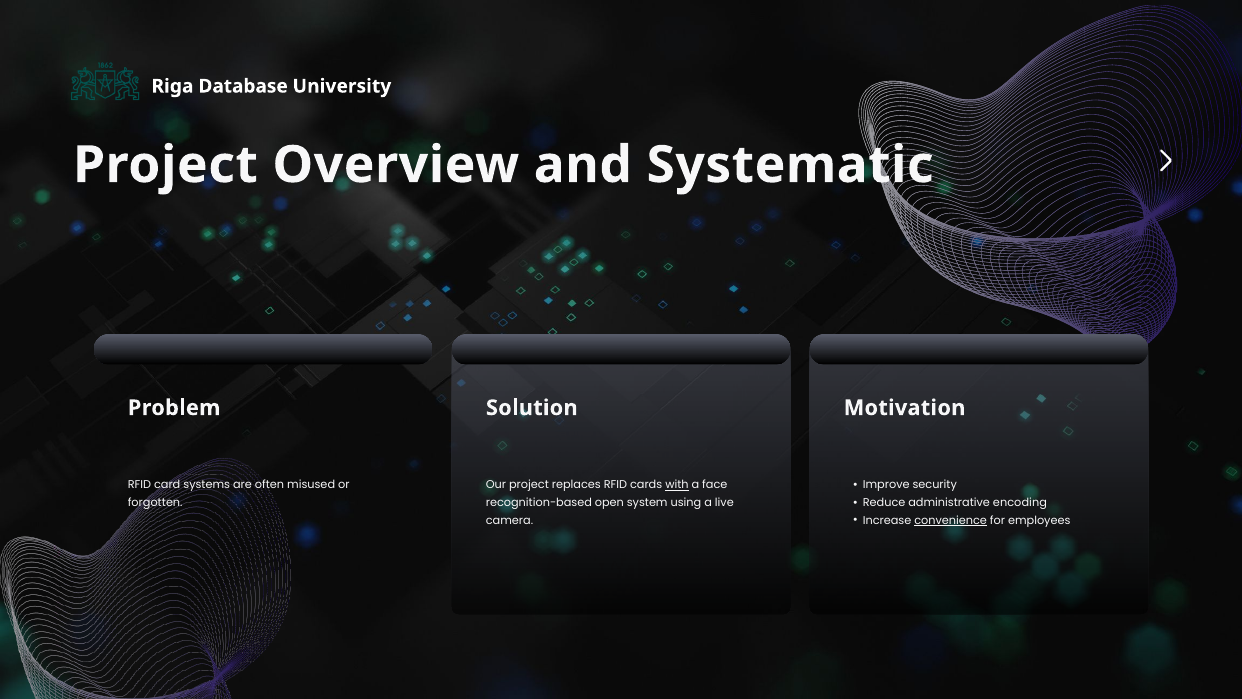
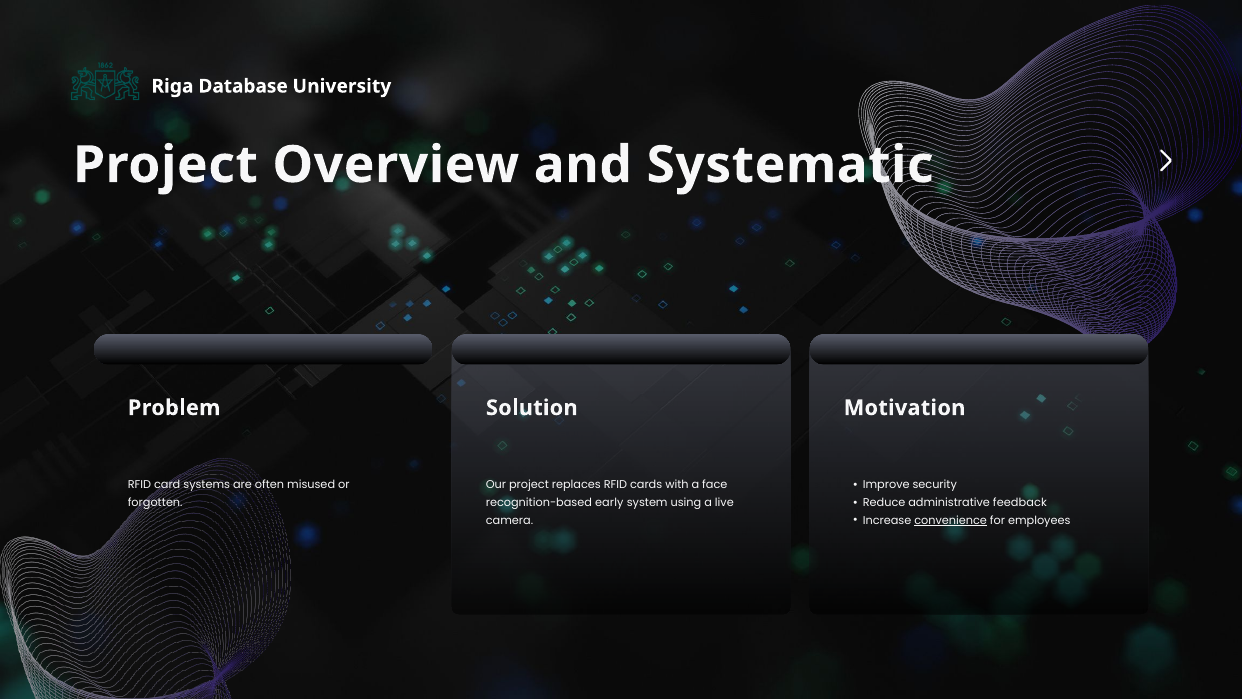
with underline: present -> none (677, 485)
encoding: encoding -> feedback (1020, 503)
open: open -> early (609, 503)
